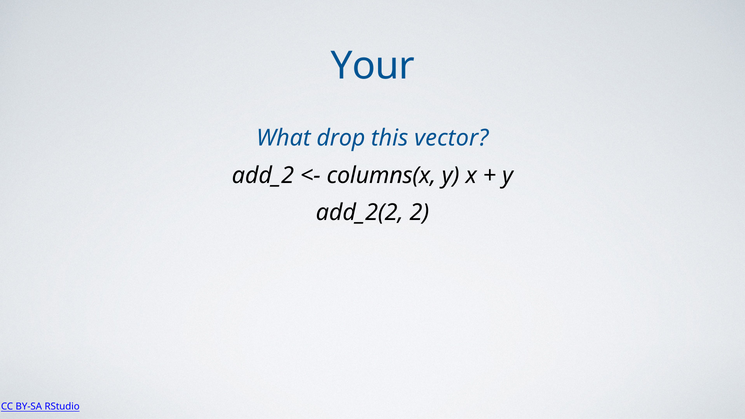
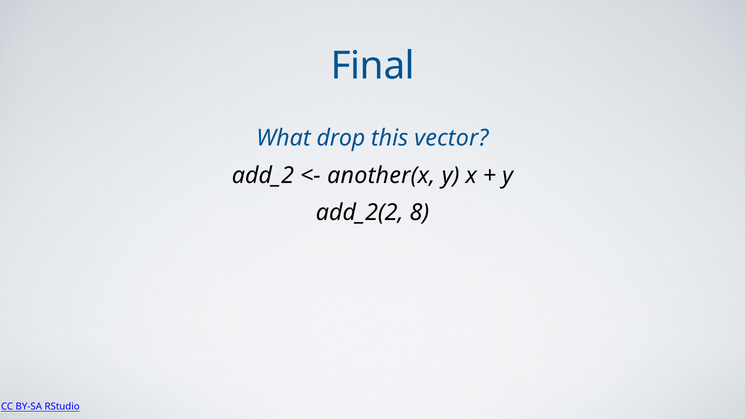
Your: Your -> Final (373, 66)
columns(x: columns(x -> another(x (381, 175)
2: 2 -> 8 (419, 213)
